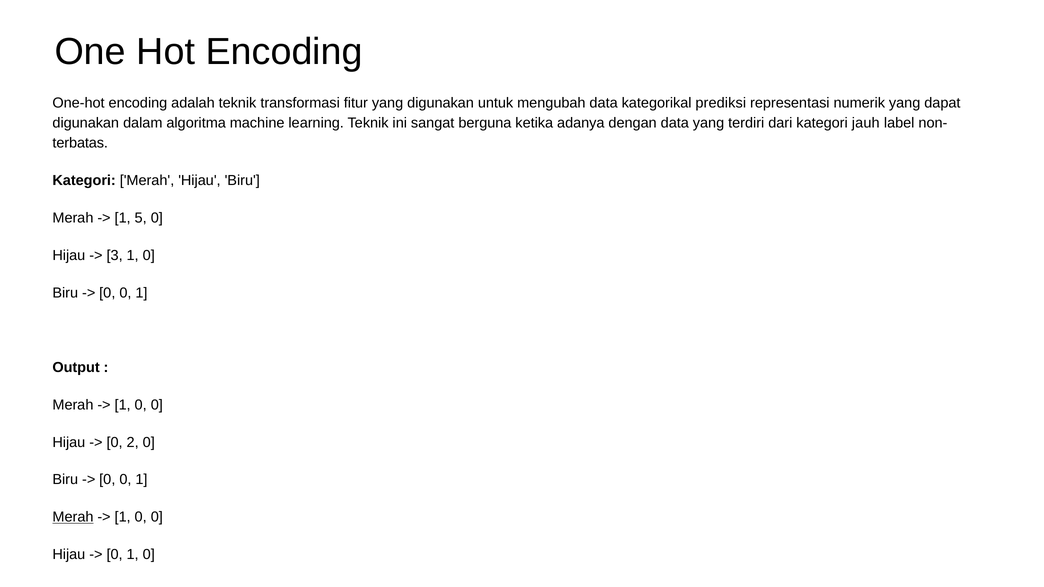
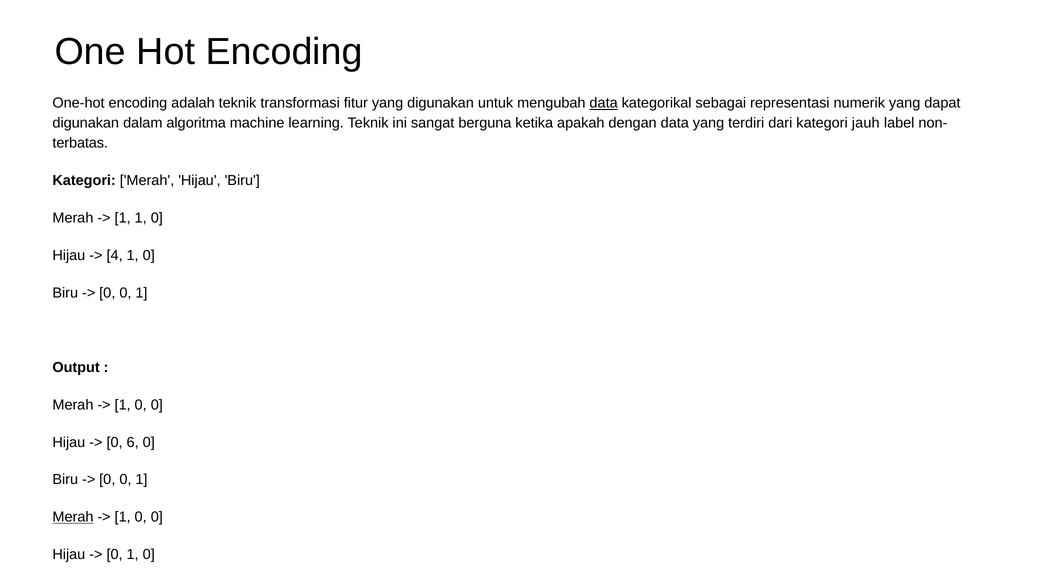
data underline: none -> present (604, 103)
prediksi: prediksi -> sebagai (721, 103)
adanya: adanya -> apakah (581, 123)
1 5: 5 -> 1 (141, 218)
3: 3 -> 4 (115, 255)
2: 2 -> 6 (133, 442)
